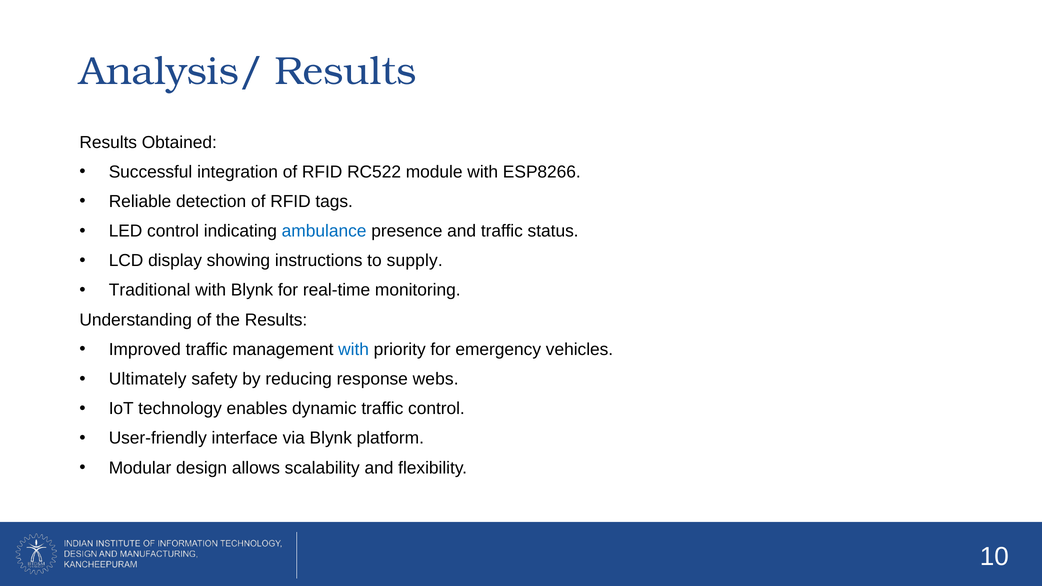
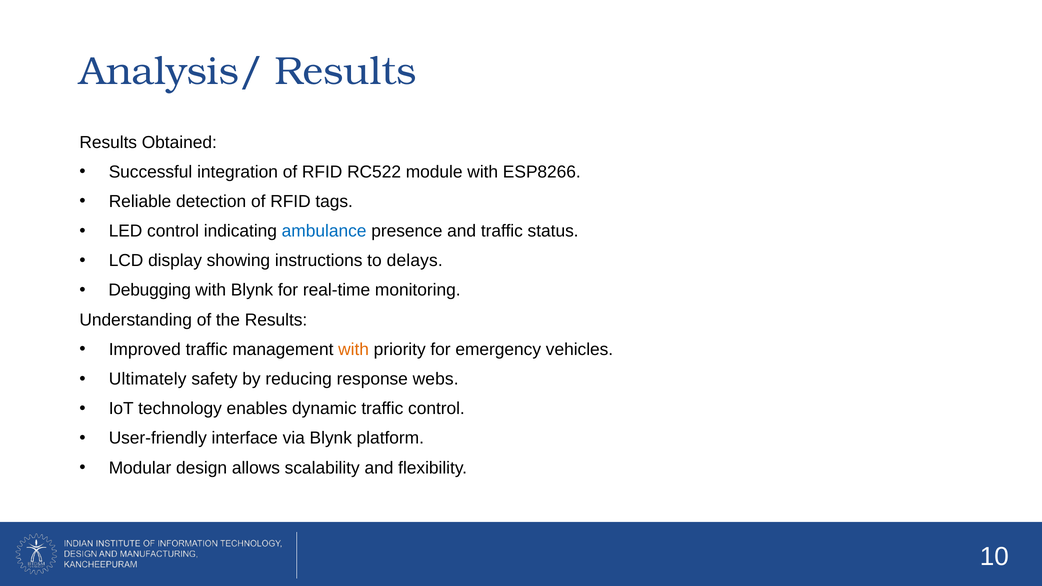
supply: supply -> delays (415, 261)
Traditional: Traditional -> Debugging (150, 290)
with colour: blue -> orange (354, 350)
